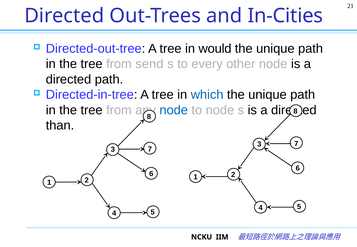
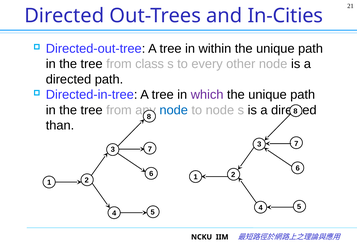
would: would -> within (215, 49)
send: send -> class (150, 64)
which colour: blue -> purple (207, 95)
